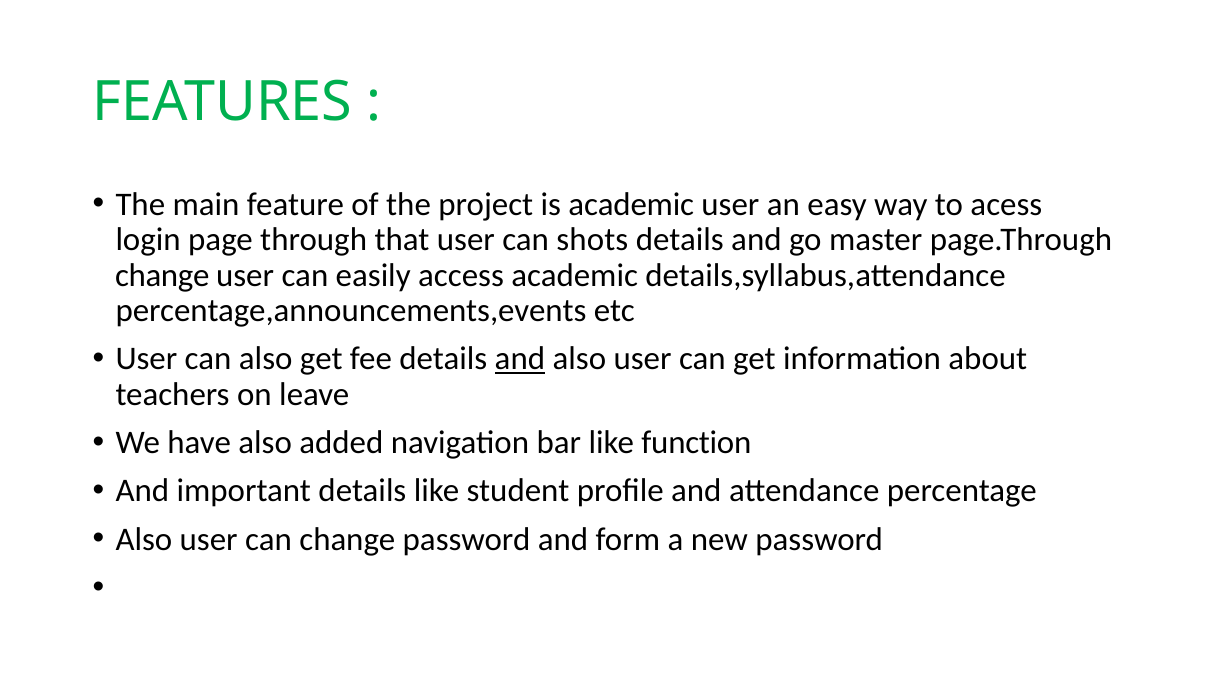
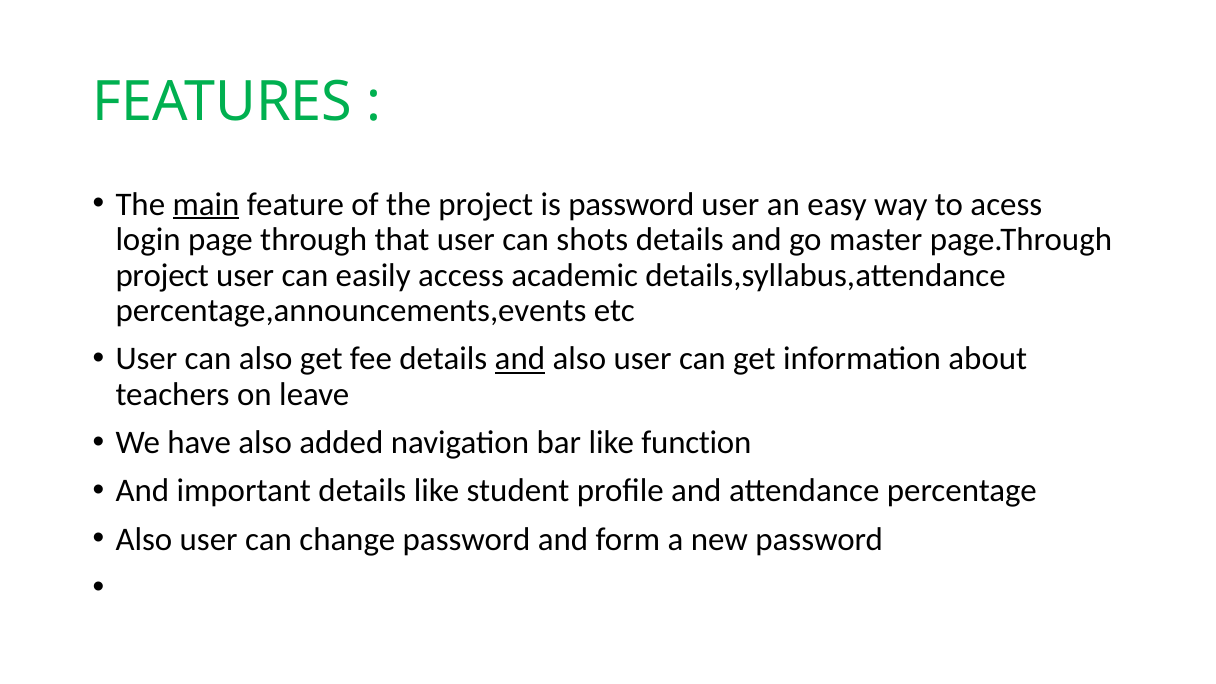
main underline: none -> present (206, 204)
is academic: academic -> password (631, 204)
change: change -> project (162, 275)
